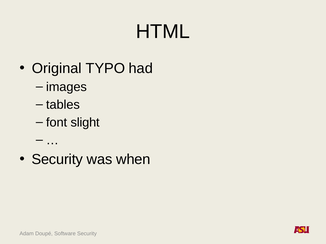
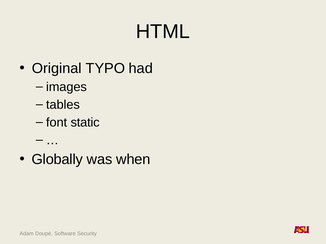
slight: slight -> static (85, 123)
Security: Security -> Globally (57, 160)
